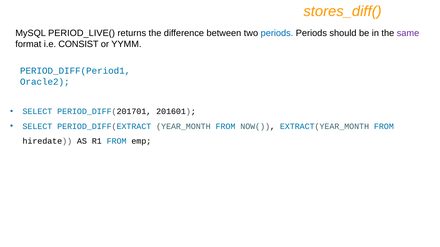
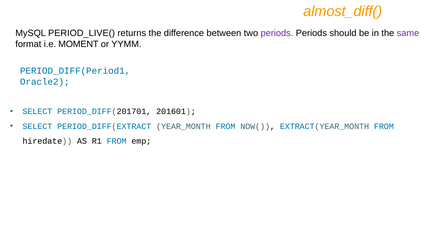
stores_diff(: stores_diff( -> almost_diff( (343, 11)
periods colour: blue -> purple (277, 33)
CONSIST: CONSIST -> MOMENT (78, 44)
